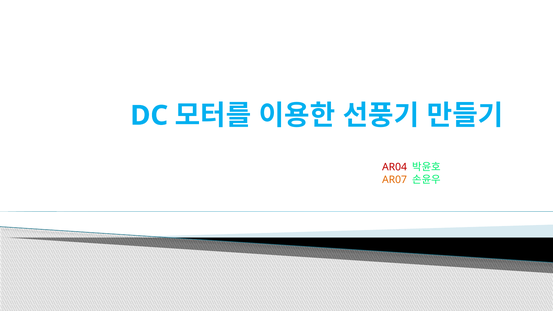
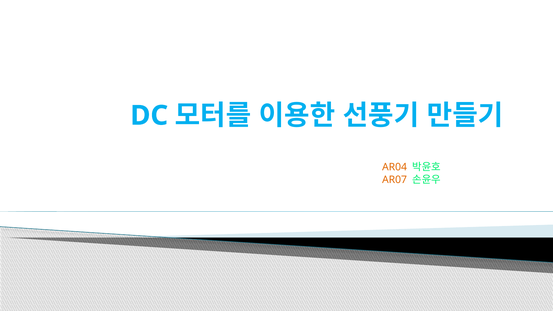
AR04 colour: red -> orange (395, 167)
